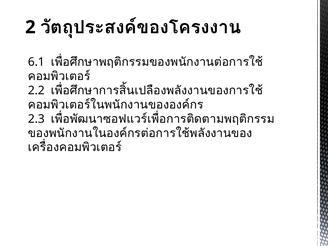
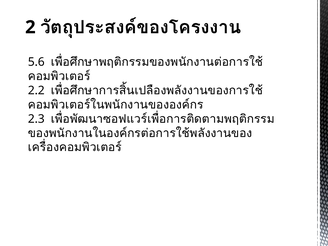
6.1: 6.1 -> 5.6 (36, 62)
